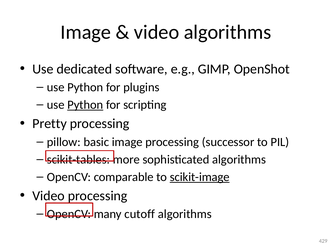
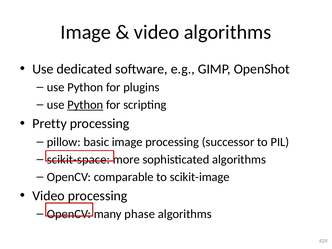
scikit-tables: scikit-tables -> scikit-space (78, 159)
scikit-image underline: present -> none (200, 177)
cutoff: cutoff -> phase (140, 214)
